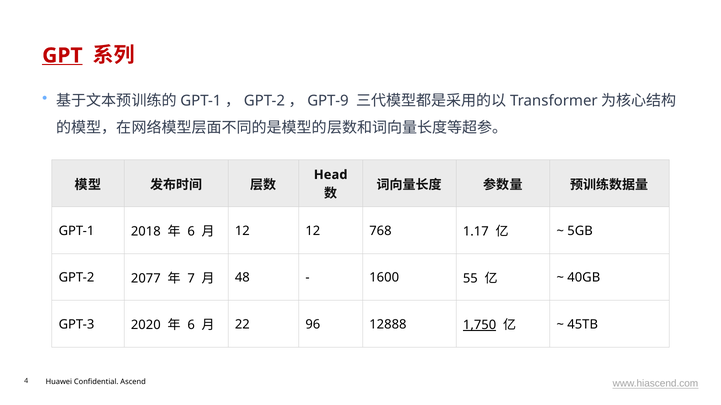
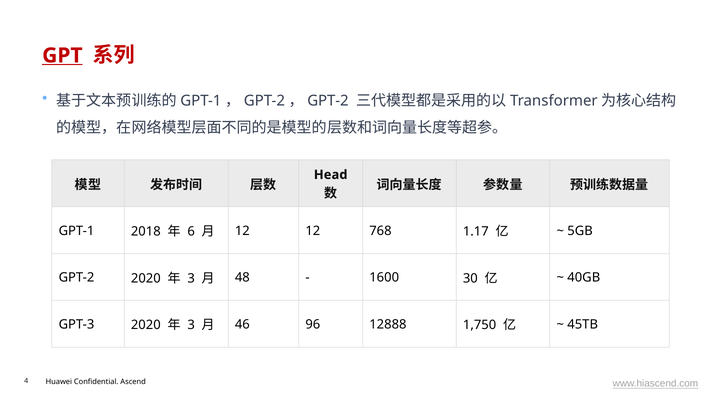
GPT-9: GPT-9 -> GPT-2 (328, 101)
GPT-2 2077: 2077 -> 2020 (146, 279)
7: 7 -> 3 (191, 279)
55: 55 -> 30 (470, 279)
6: 6 -> 3 (191, 325)
22: 22 -> 46 (242, 325)
1,750 underline: present -> none (480, 325)
